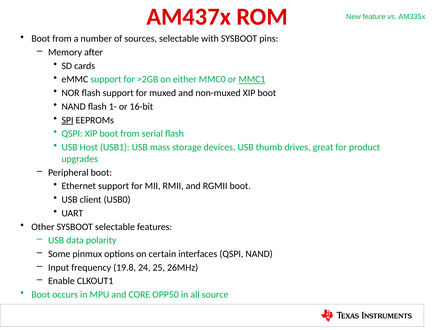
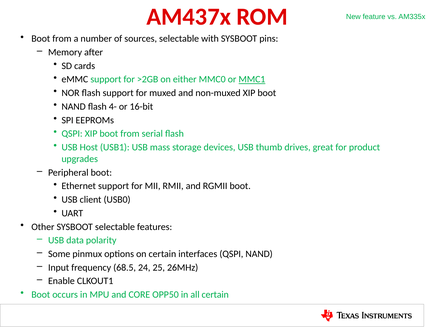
1-: 1- -> 4- (113, 107)
SPI underline: present -> none (67, 120)
19.8: 19.8 -> 68.5 (125, 267)
all source: source -> certain (215, 295)
